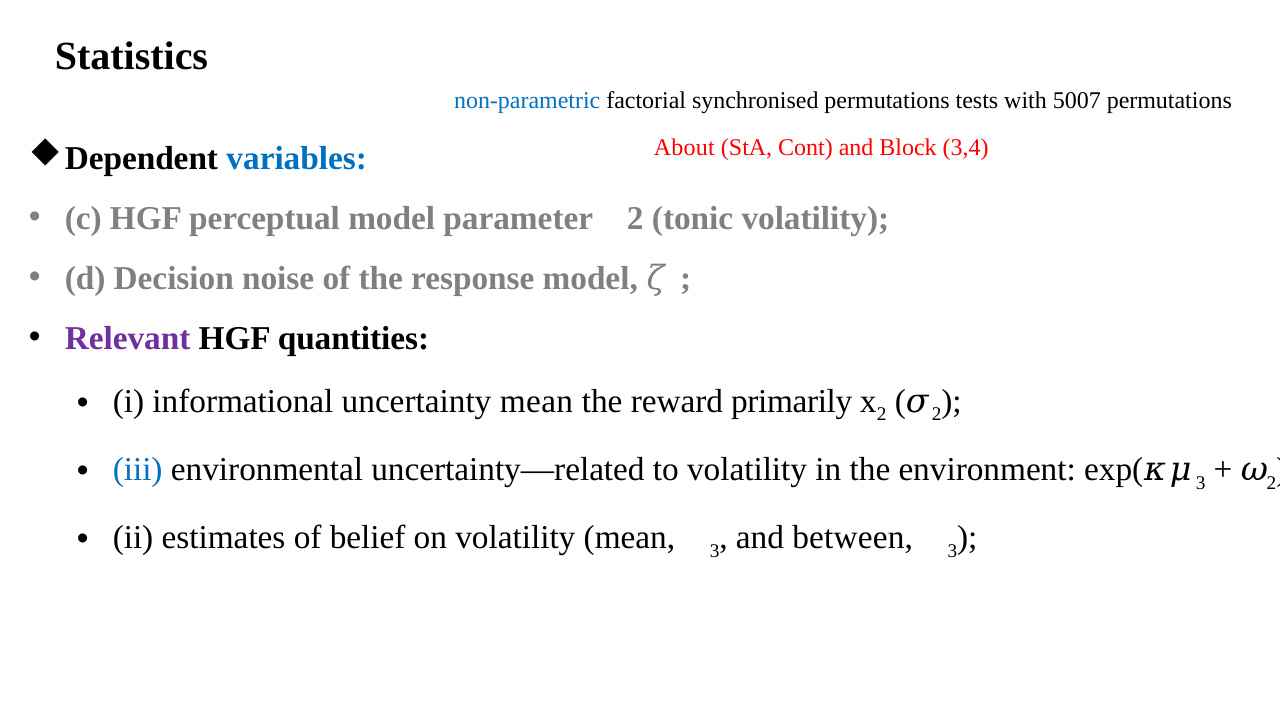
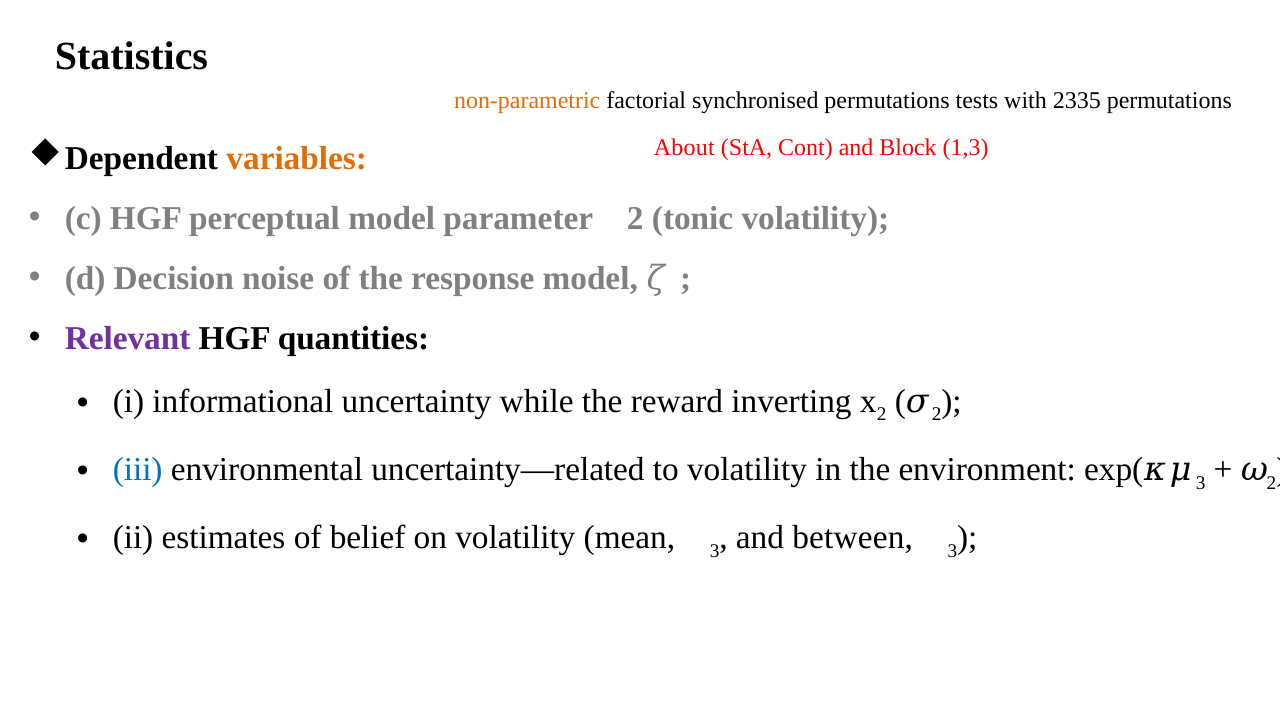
non-parametric colour: blue -> orange (527, 101)
5007: 5007 -> 2335 (1077, 101)
3,4: 3,4 -> 1,3 (966, 147)
variables colour: blue -> orange (297, 159)
uncertainty mean: mean -> while (537, 401)
primarily: primarily -> inverting (792, 401)
